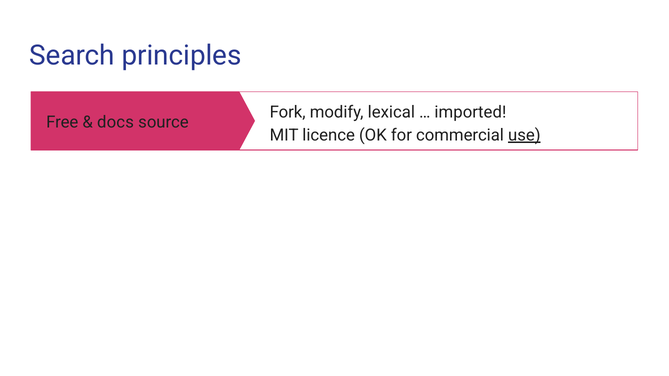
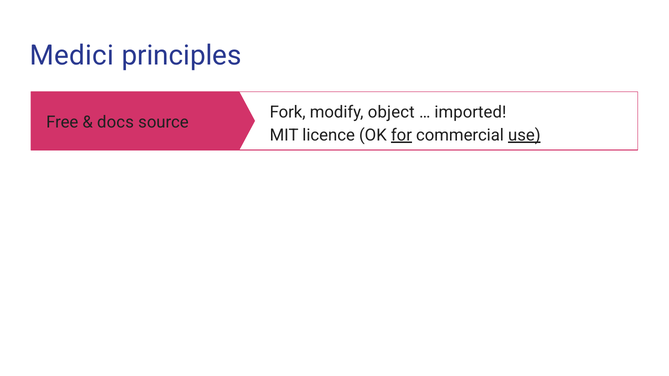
Search: Search -> Medici (72, 55)
lexical: lexical -> object (391, 112)
for underline: none -> present (401, 135)
